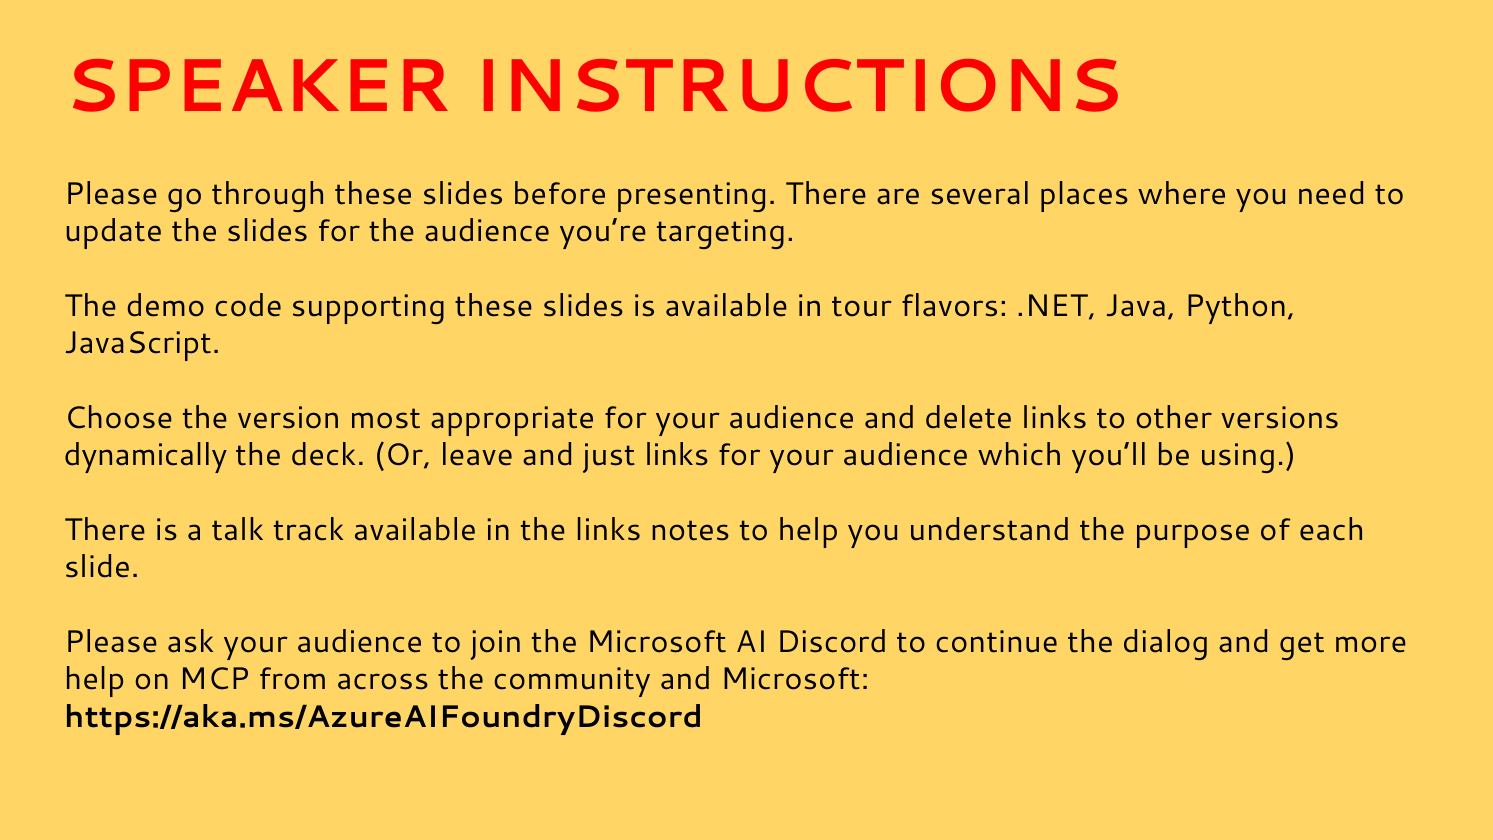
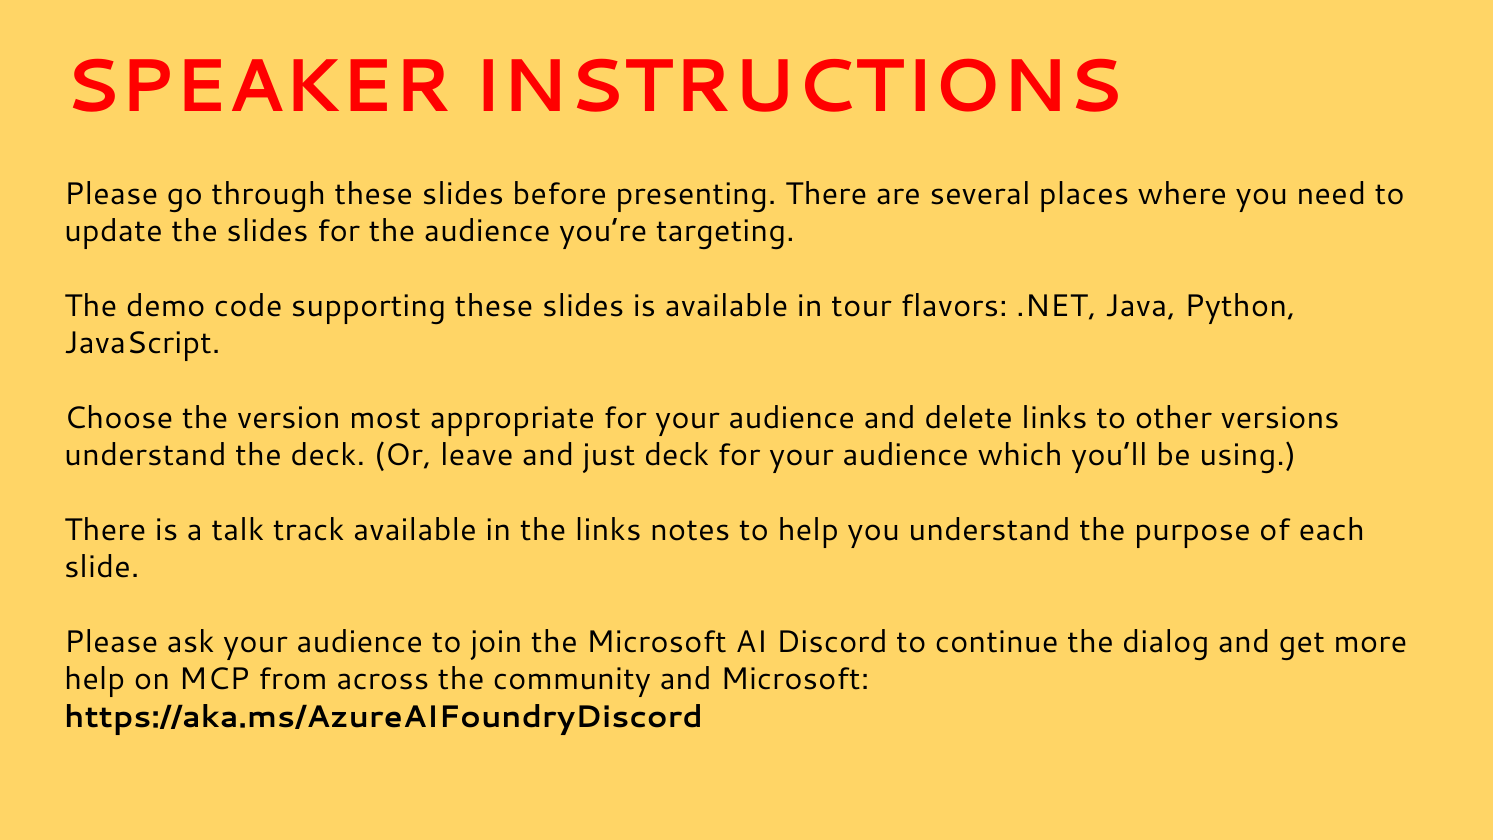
dynamically: dynamically -> understand (145, 455)
just links: links -> deck (677, 455)
